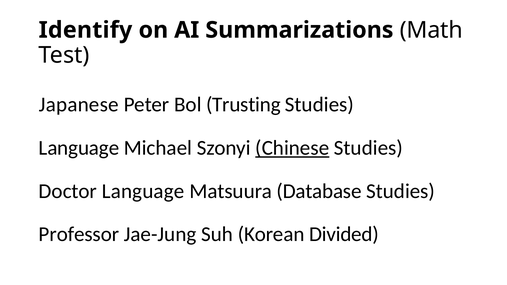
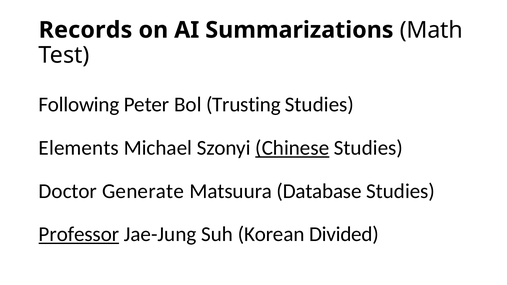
Identify: Identify -> Records (85, 30)
Japanese: Japanese -> Following (79, 105)
Language: Language -> Elements (79, 148)
Doctor Language: Language -> Generate (143, 191)
Professor underline: none -> present (79, 234)
